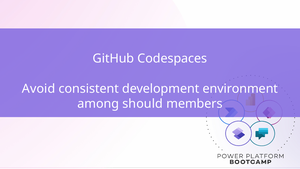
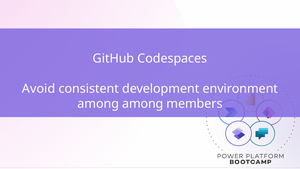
among should: should -> among (143, 103)
